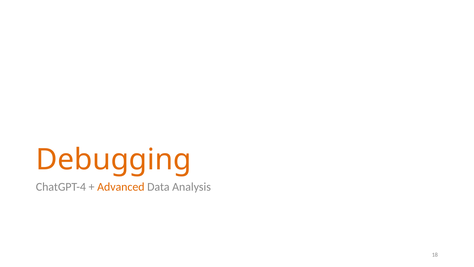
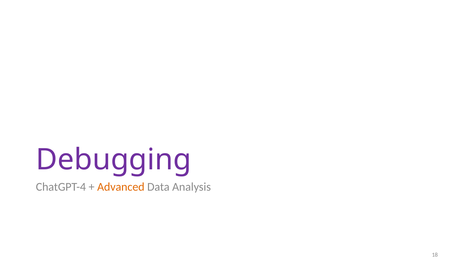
Debugging colour: orange -> purple (114, 159)
